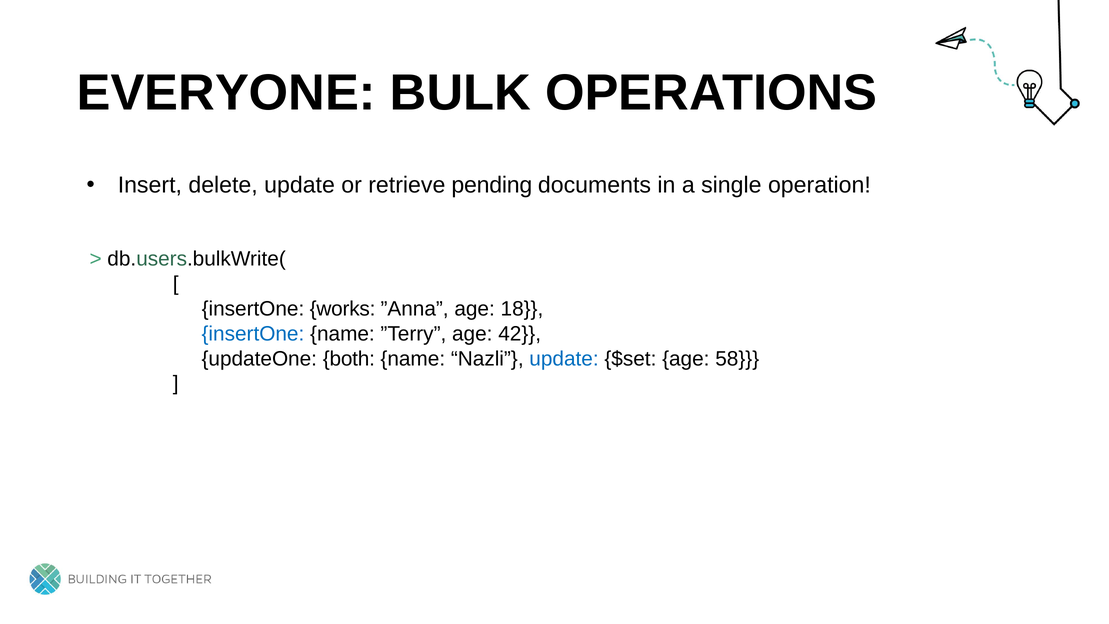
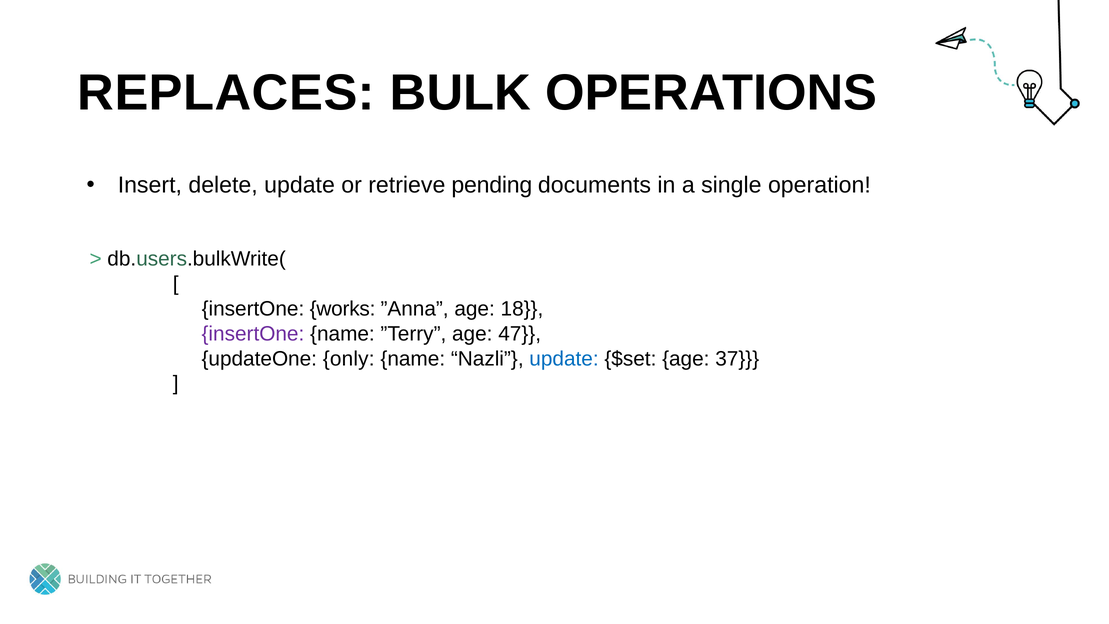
EVERYONE: EVERYONE -> REPLACES (226, 93)
insertOne colour: blue -> purple (253, 334)
42: 42 -> 47 (520, 334)
both: both -> only (349, 359)
58: 58 -> 37 (737, 359)
